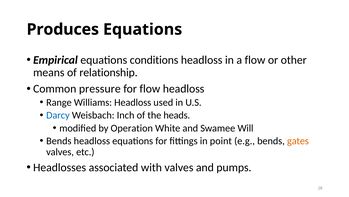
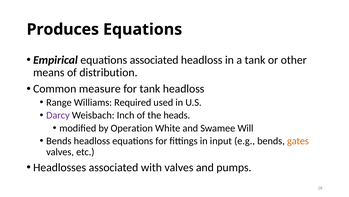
equations conditions: conditions -> associated (154, 60)
a flow: flow -> tank (255, 60)
relationship: relationship -> distribution (108, 72)
pressure: pressure -> measure (100, 89)
for flow: flow -> tank (150, 89)
Williams Headloss: Headloss -> Required (133, 102)
Darcy colour: blue -> purple (58, 115)
point: point -> input (221, 141)
